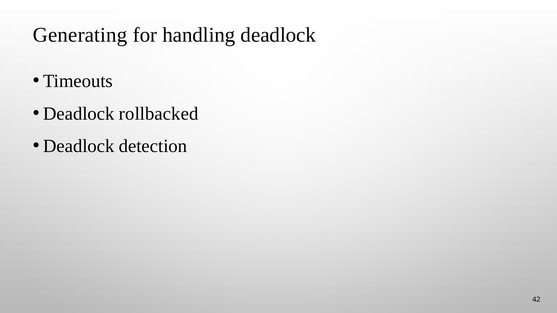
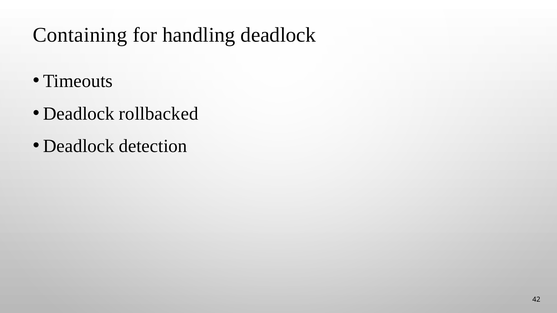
Generating: Generating -> Containing (80, 35)
